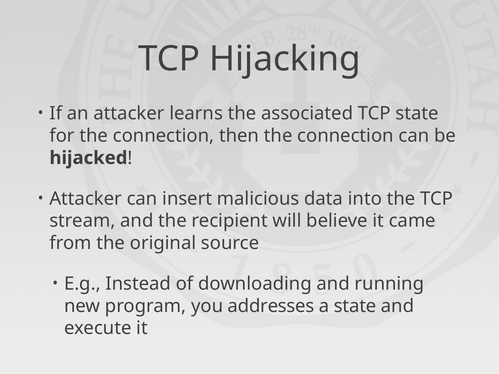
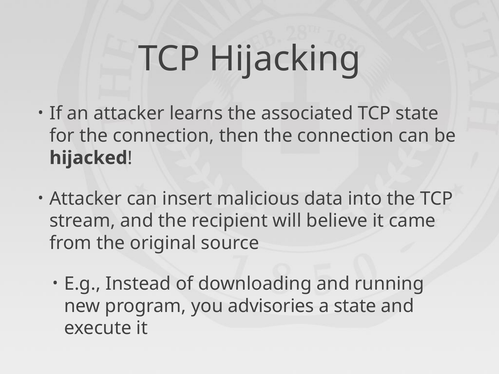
addresses: addresses -> advisories (271, 306)
